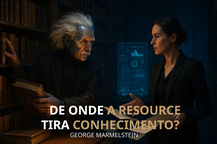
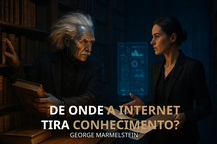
RESOURCE: RESOURCE -> INTERNET (149, 111)
